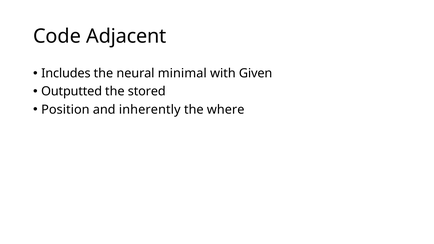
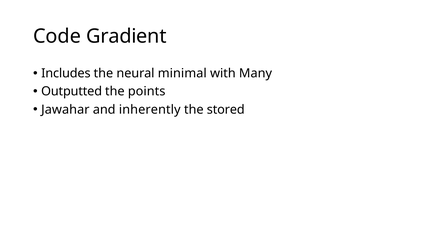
Adjacent: Adjacent -> Gradient (126, 36)
Given: Given -> Many (255, 73)
stored: stored -> points (147, 92)
Position: Position -> Jawahar (65, 110)
where: where -> stored (226, 110)
